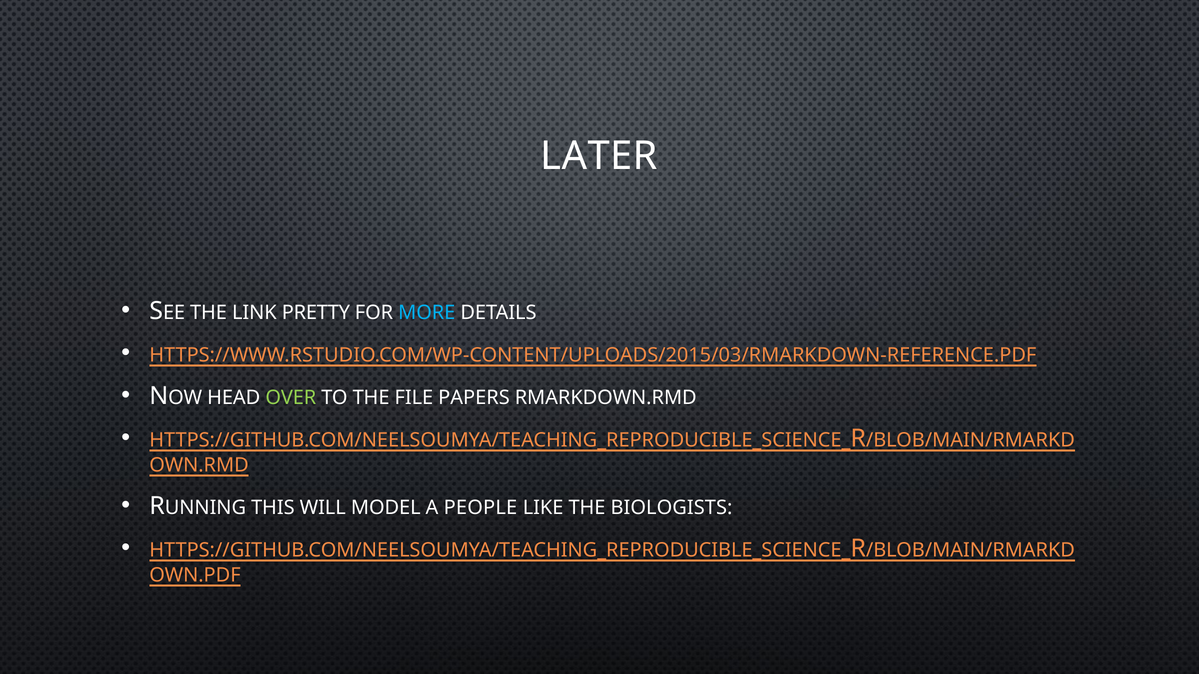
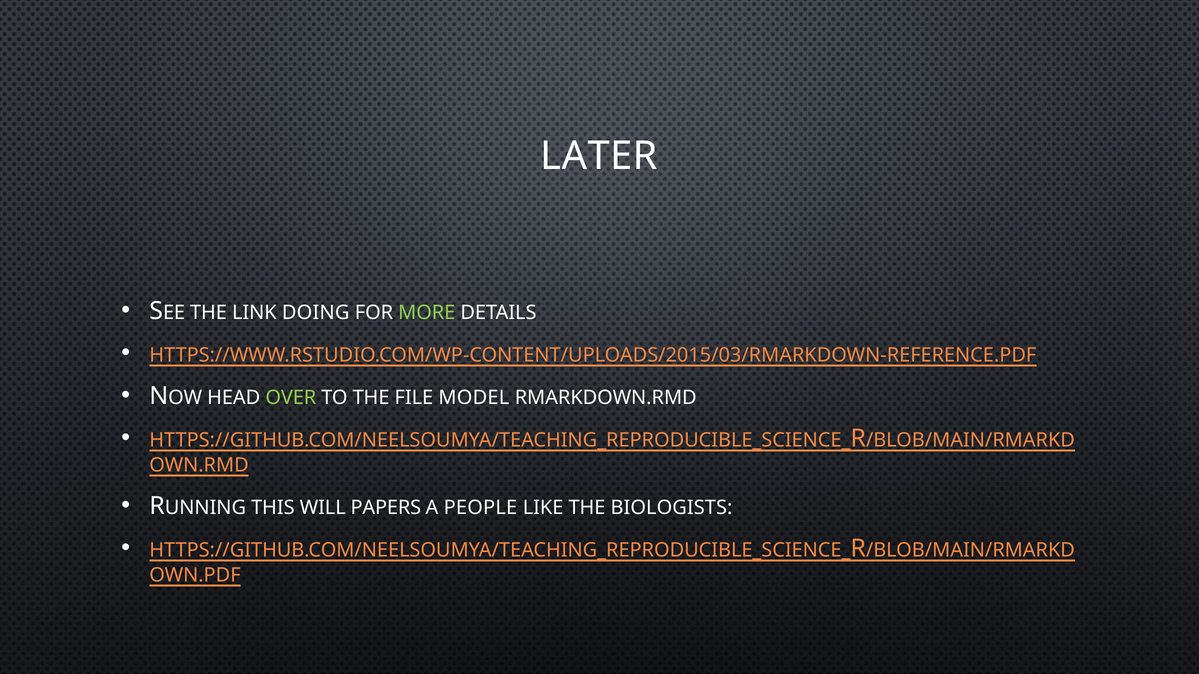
PRETTY: PRETTY -> DOING (316, 313)
MORE colour: light blue -> light green (427, 313)
PAPERS: PAPERS -> MODEL (474, 398)
MODEL: MODEL -> PAPERS (386, 508)
